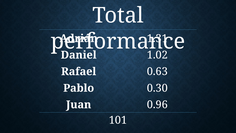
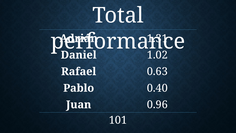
0.30: 0.30 -> 0.40 (157, 88)
